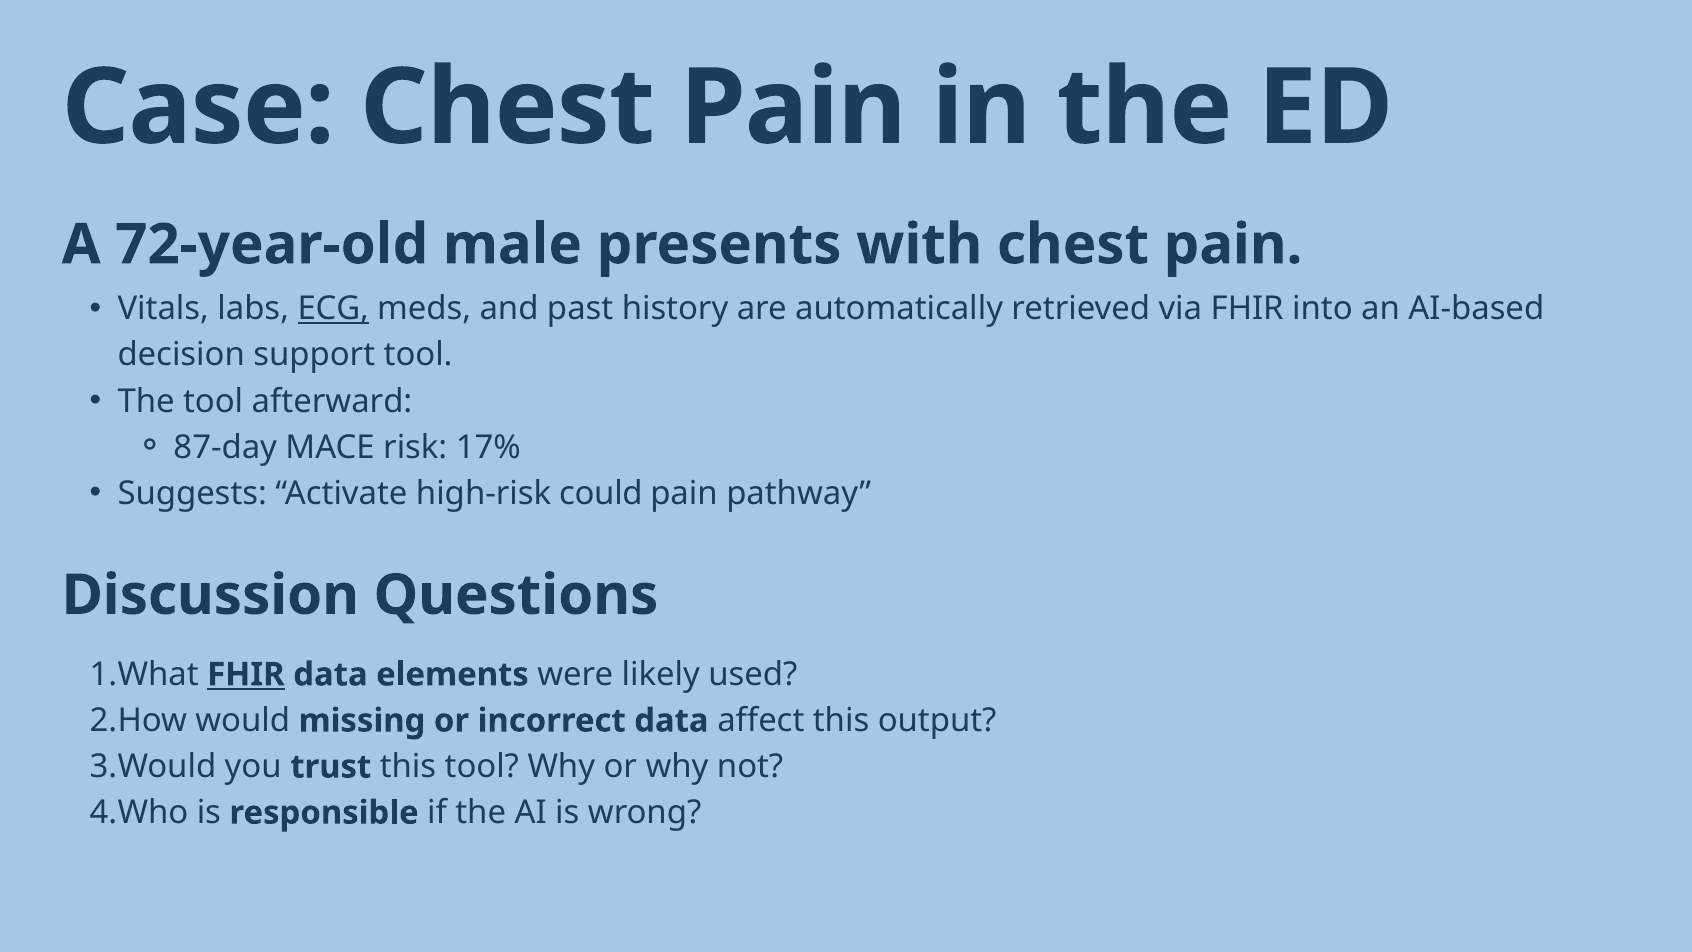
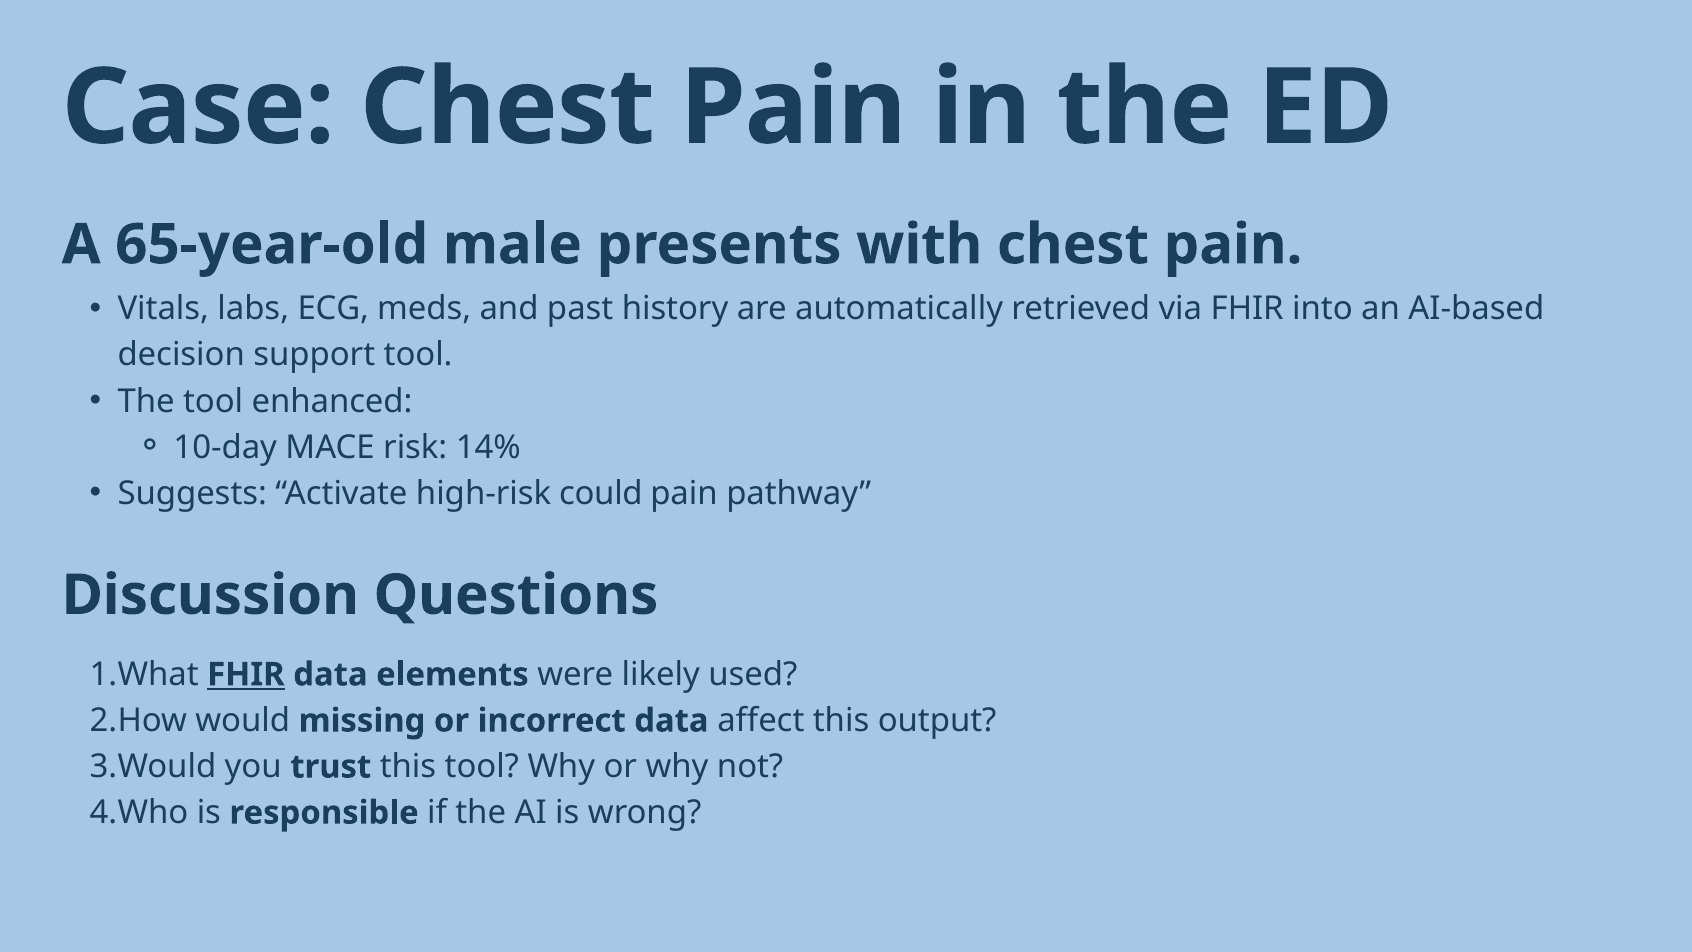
72-year-old: 72-year-old -> 65-year-old (272, 245)
ECG underline: present -> none (333, 309)
afterward: afterward -> enhanced (332, 401)
87-day: 87-day -> 10-day (225, 447)
17%: 17% -> 14% (488, 447)
